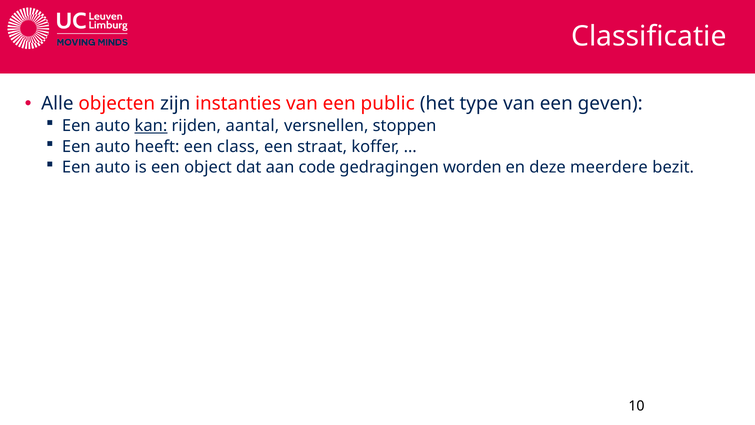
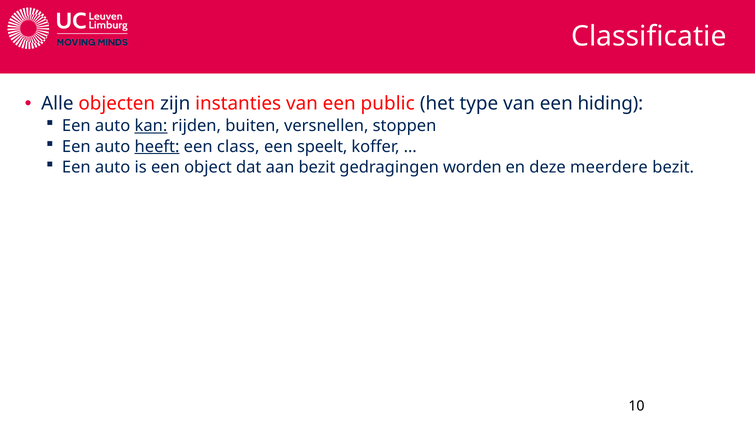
geven: geven -> hiding (610, 104)
aantal: aantal -> buiten (253, 126)
heeft underline: none -> present (157, 146)
straat: straat -> speelt (322, 146)
aan code: code -> bezit (317, 167)
